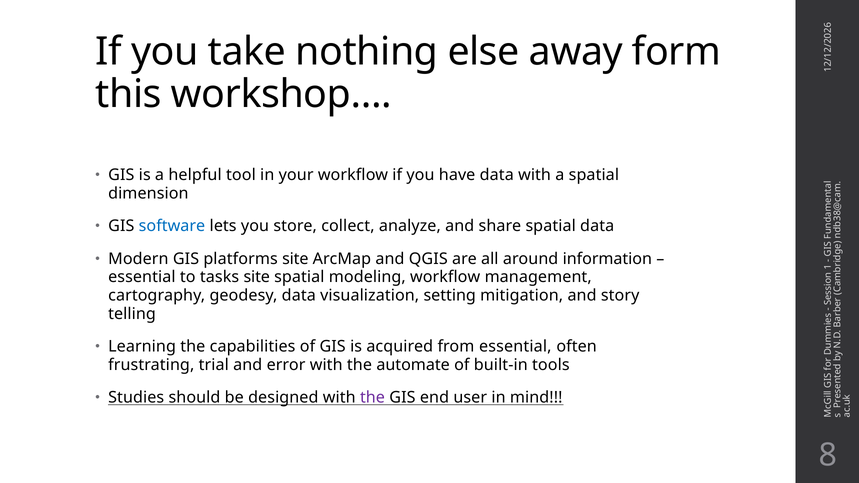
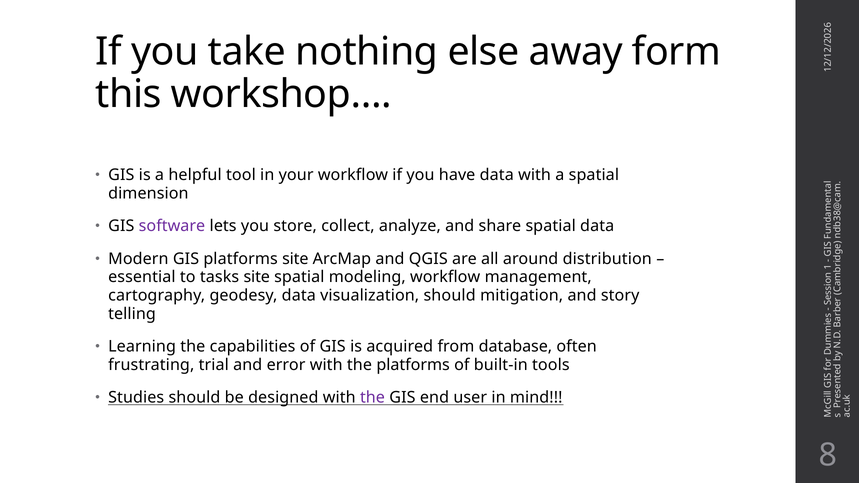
software colour: blue -> purple (172, 226)
information: information -> distribution (607, 259)
visualization setting: setting -> should (450, 296)
from essential: essential -> database (515, 347)
the automate: automate -> platforms (413, 365)
